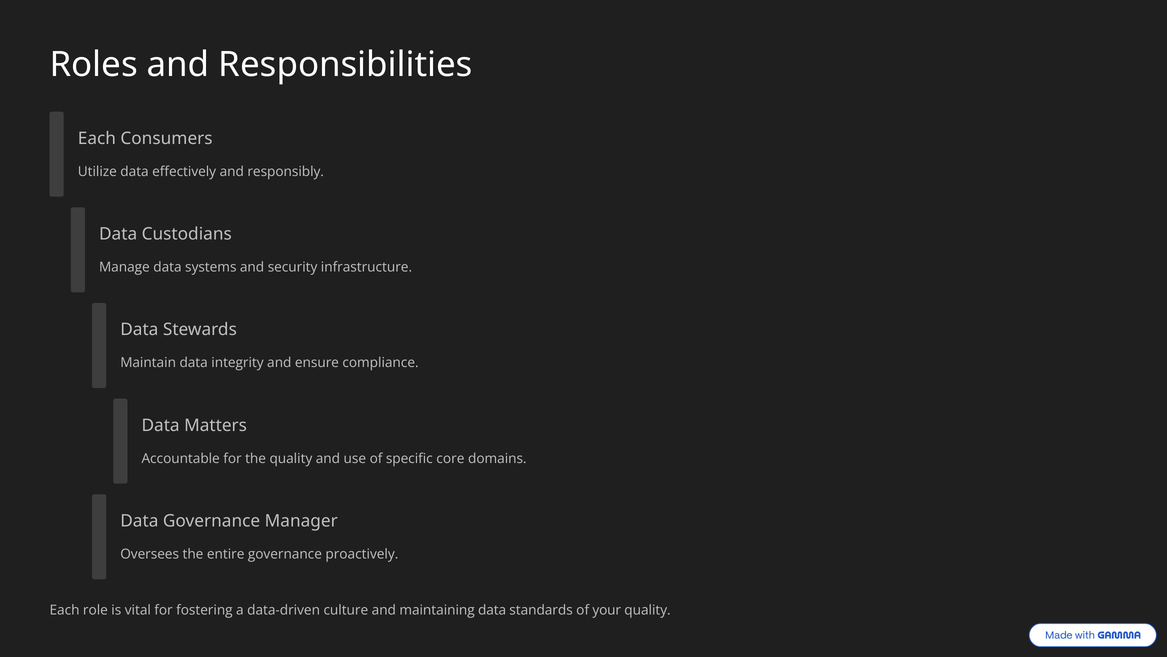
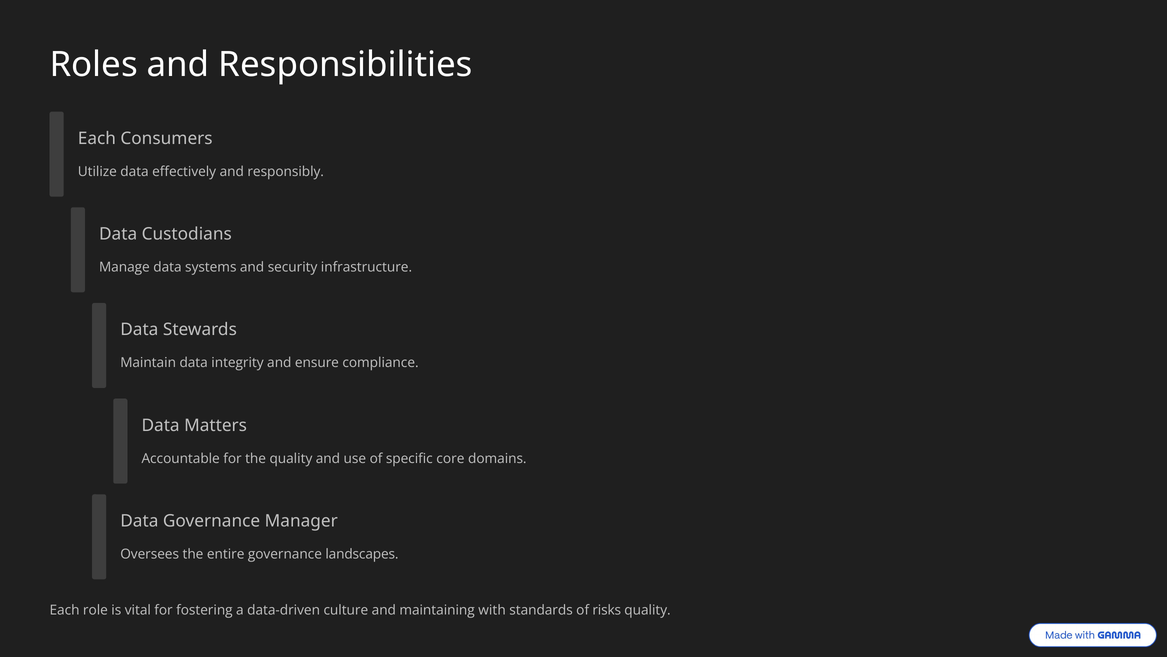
proactively: proactively -> landscapes (362, 554)
maintaining data: data -> with (492, 610)
your: your -> risks (607, 610)
